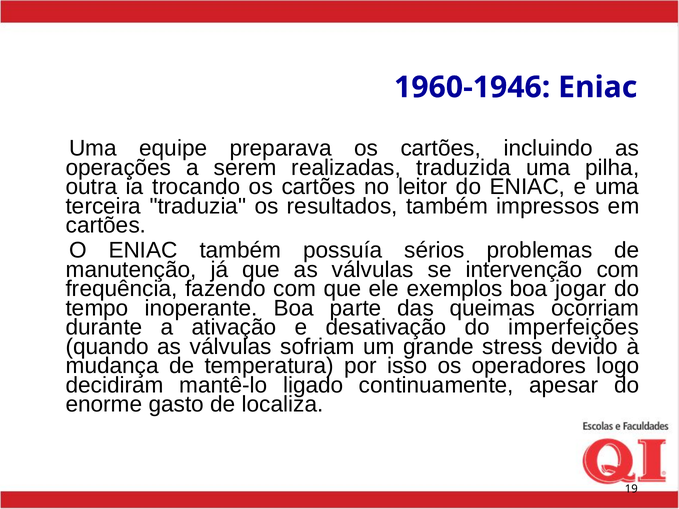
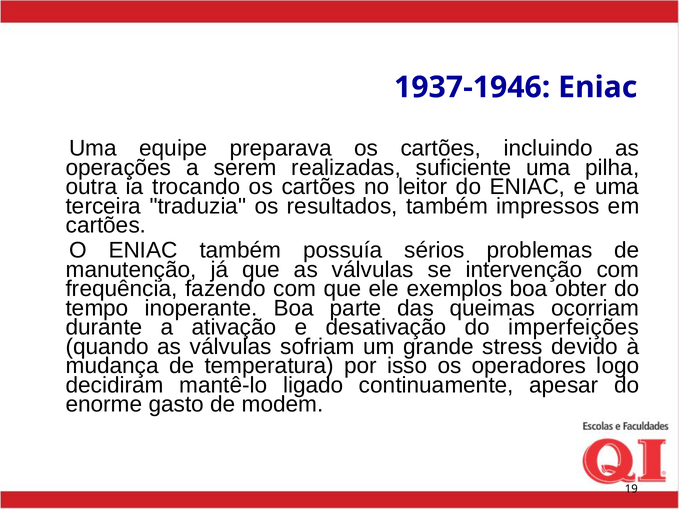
1960-1946: 1960-1946 -> 1937-1946 (472, 87)
traduzida: traduzida -> suficiente (464, 168)
jogar: jogar -> obter (581, 289)
localiza: localiza -> modem (283, 405)
